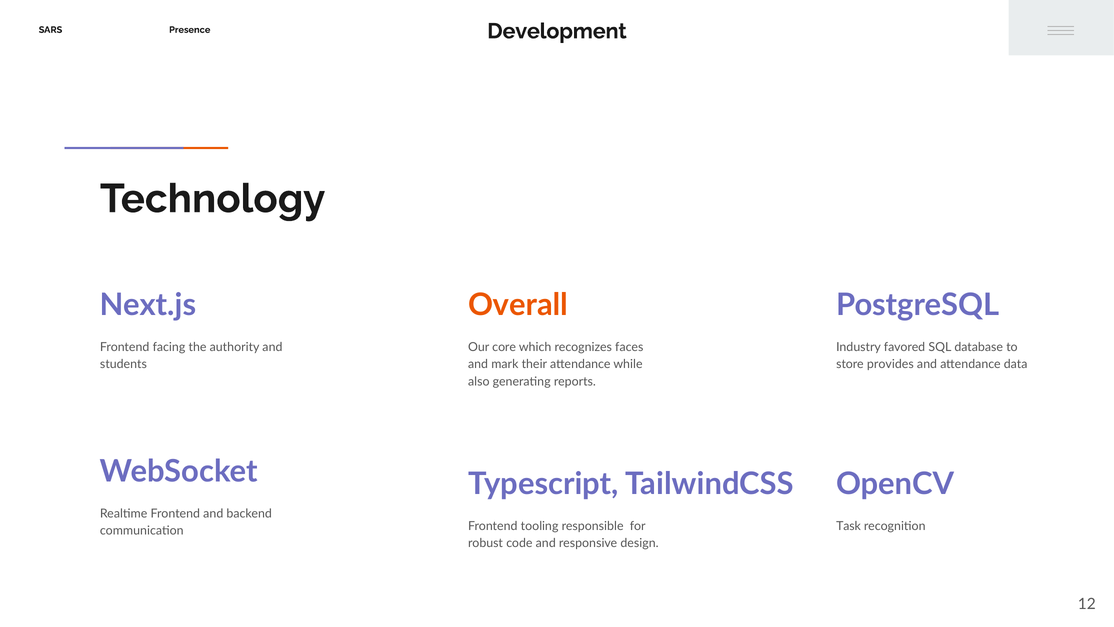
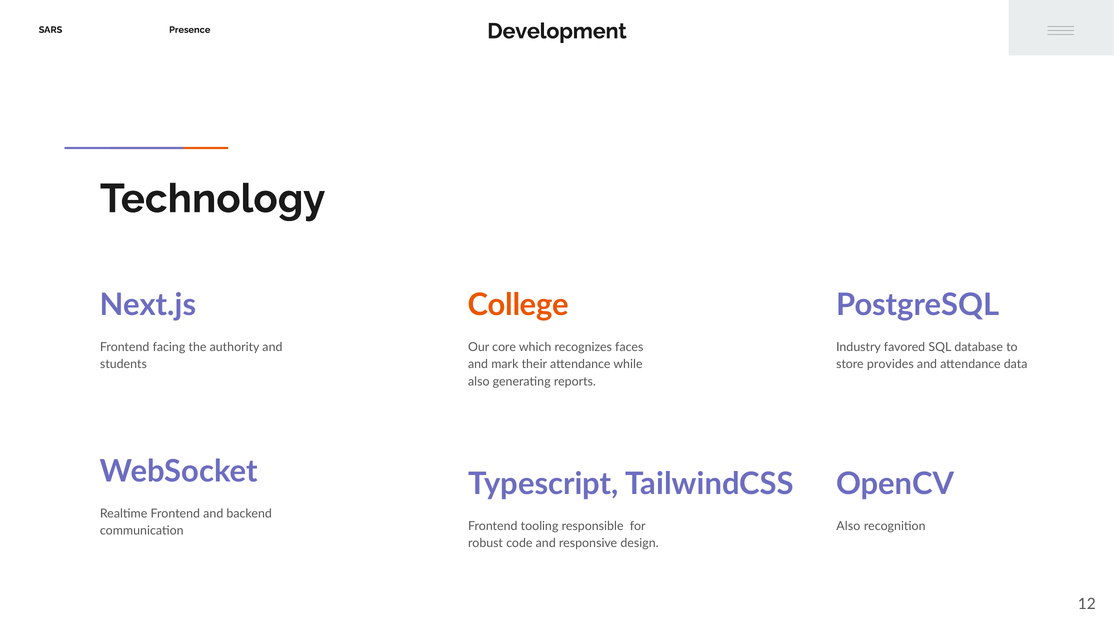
Overall: Overall -> College (518, 305)
Task: Task -> Also (848, 526)
